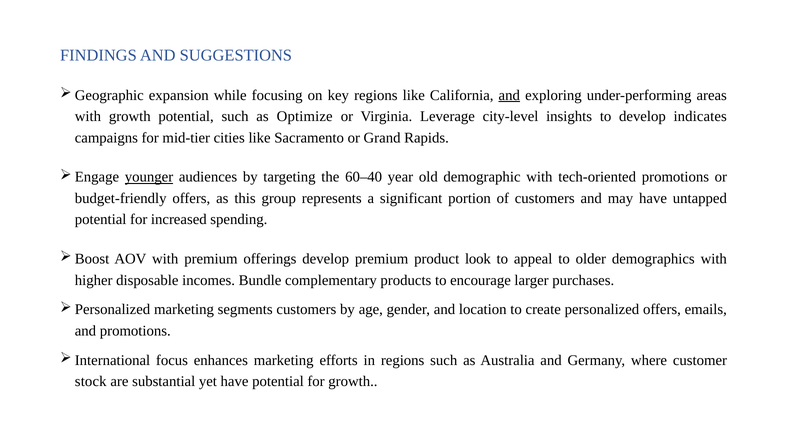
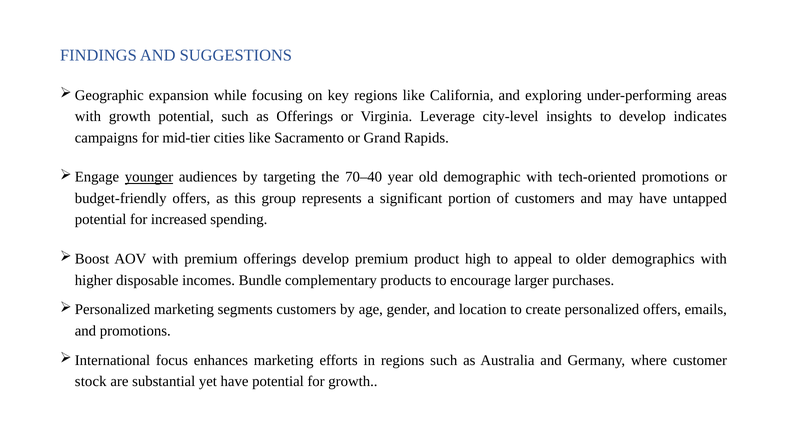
and underline: present -> none (509, 95)
as Optimize: Optimize -> Offerings (305, 117)
60–40: 60–40 -> 70–40 (364, 177)
look: look -> high (478, 259)
